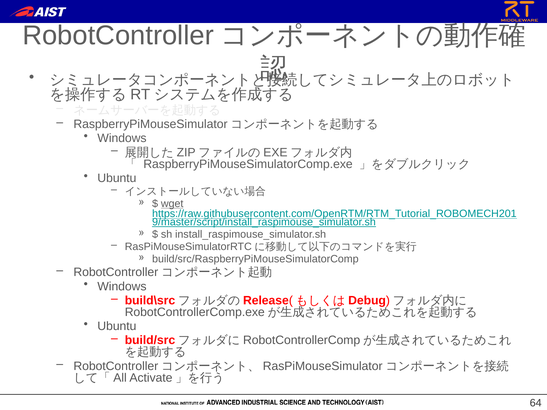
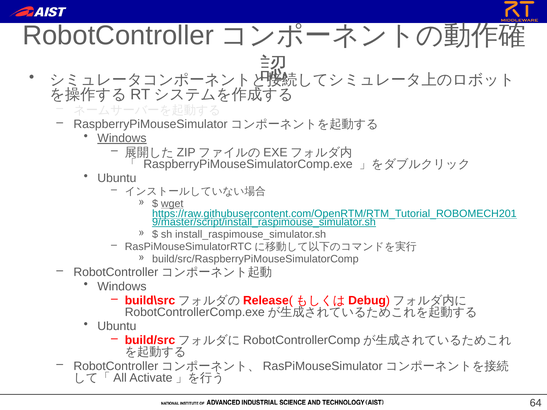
Windows underline: none -> present (122, 138)
